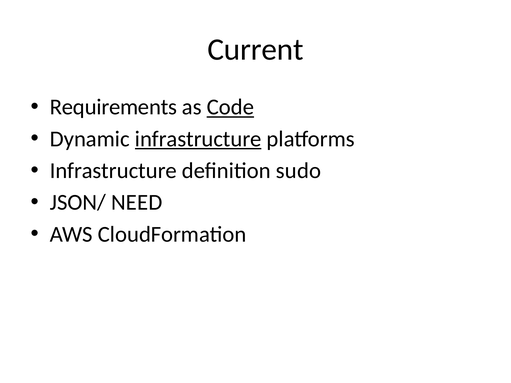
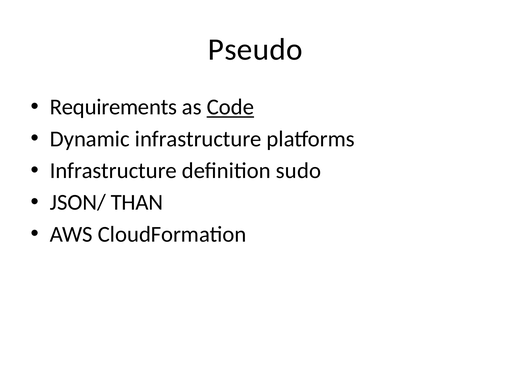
Current: Current -> Pseudo (255, 49)
infrastructure underline: present -> none (198, 139)
NEED: NEED -> THAN (137, 203)
